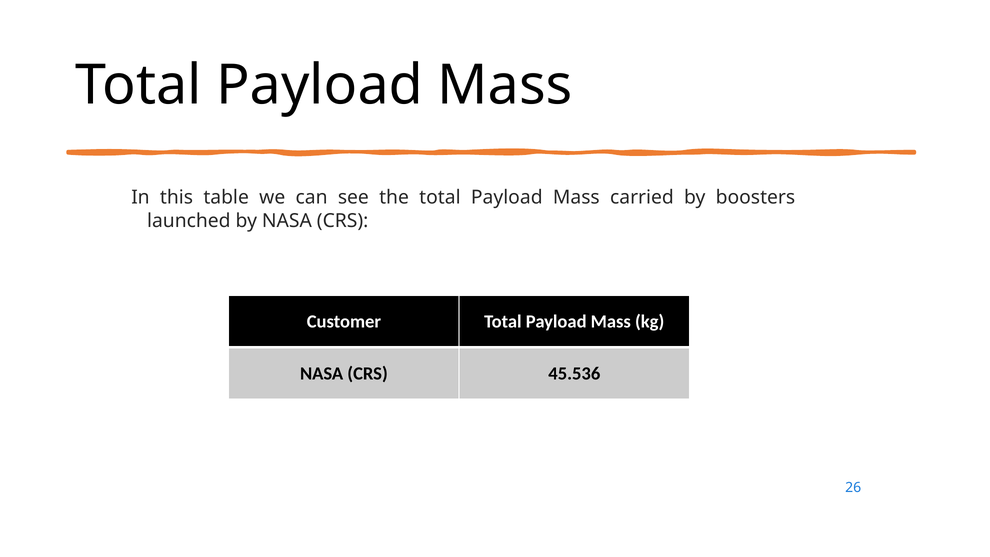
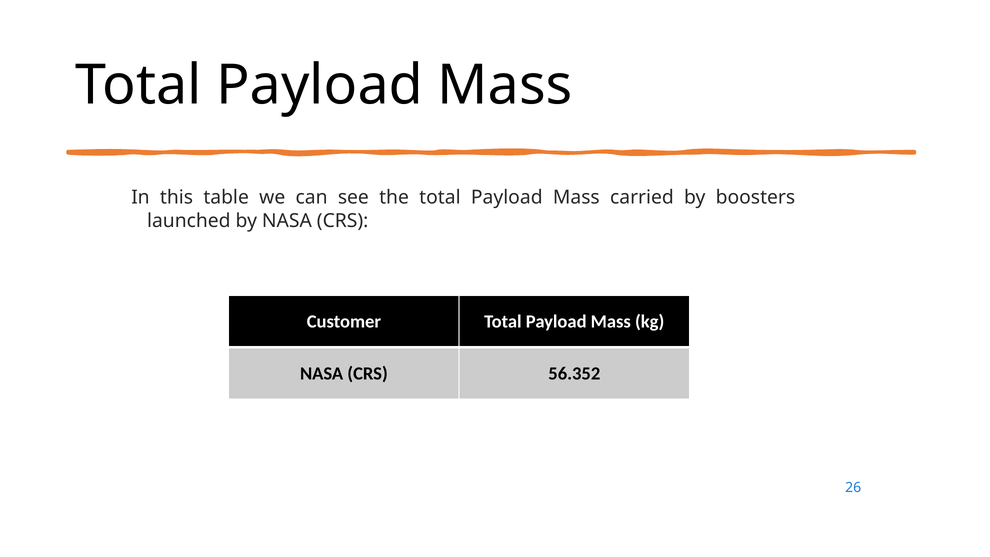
45.536: 45.536 -> 56.352 (574, 373)
